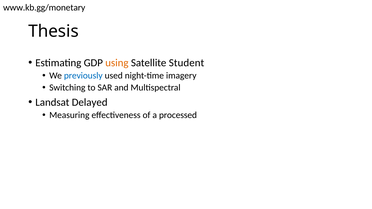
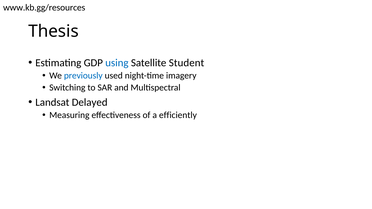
www.kb.gg/monetary: www.kb.gg/monetary -> www.kb.gg/resources (44, 8)
using colour: orange -> blue (117, 63)
processed: processed -> efficiently (178, 115)
